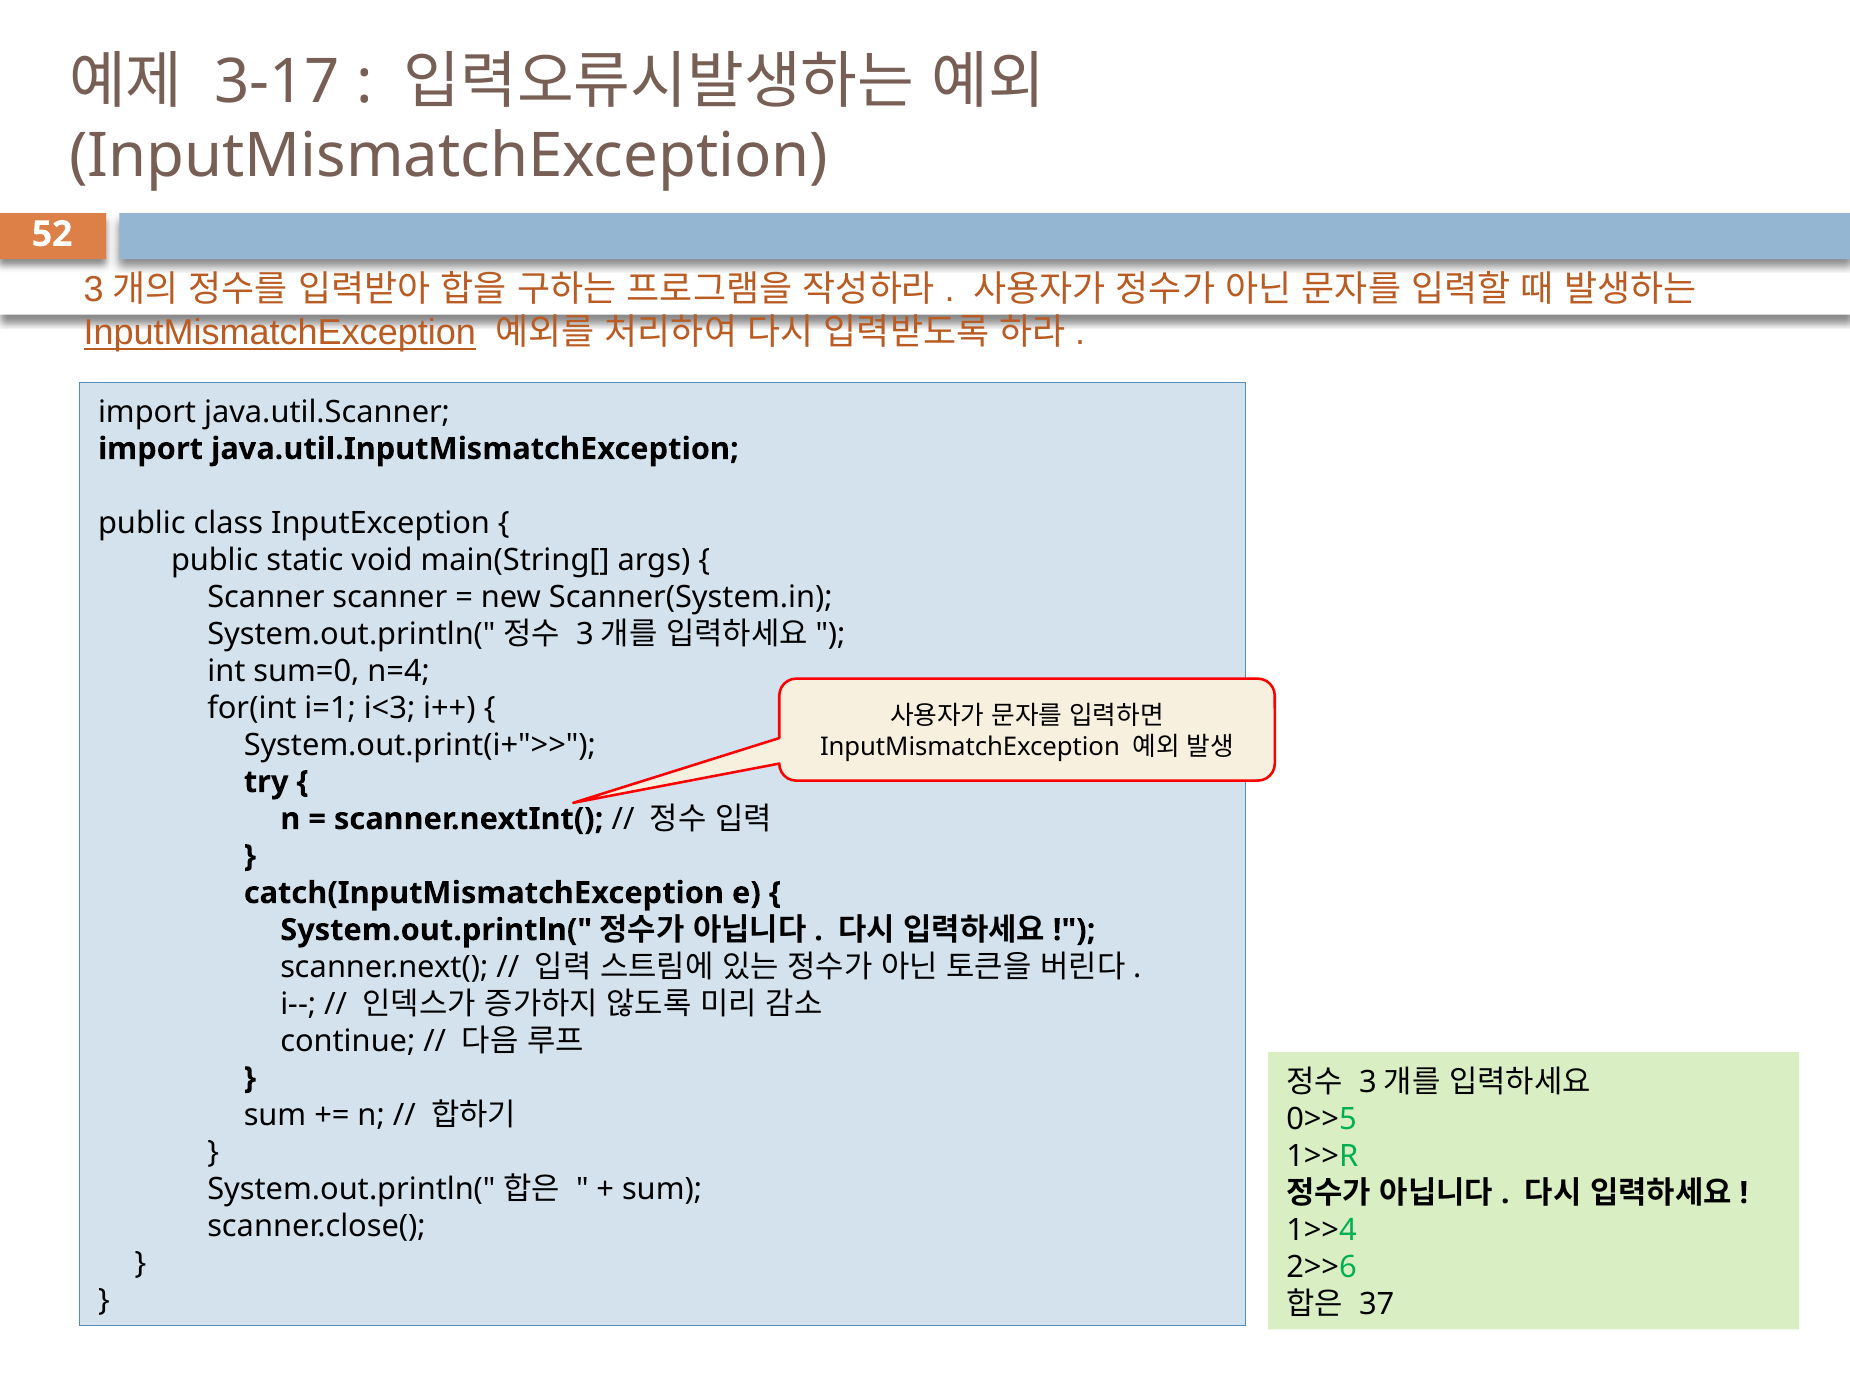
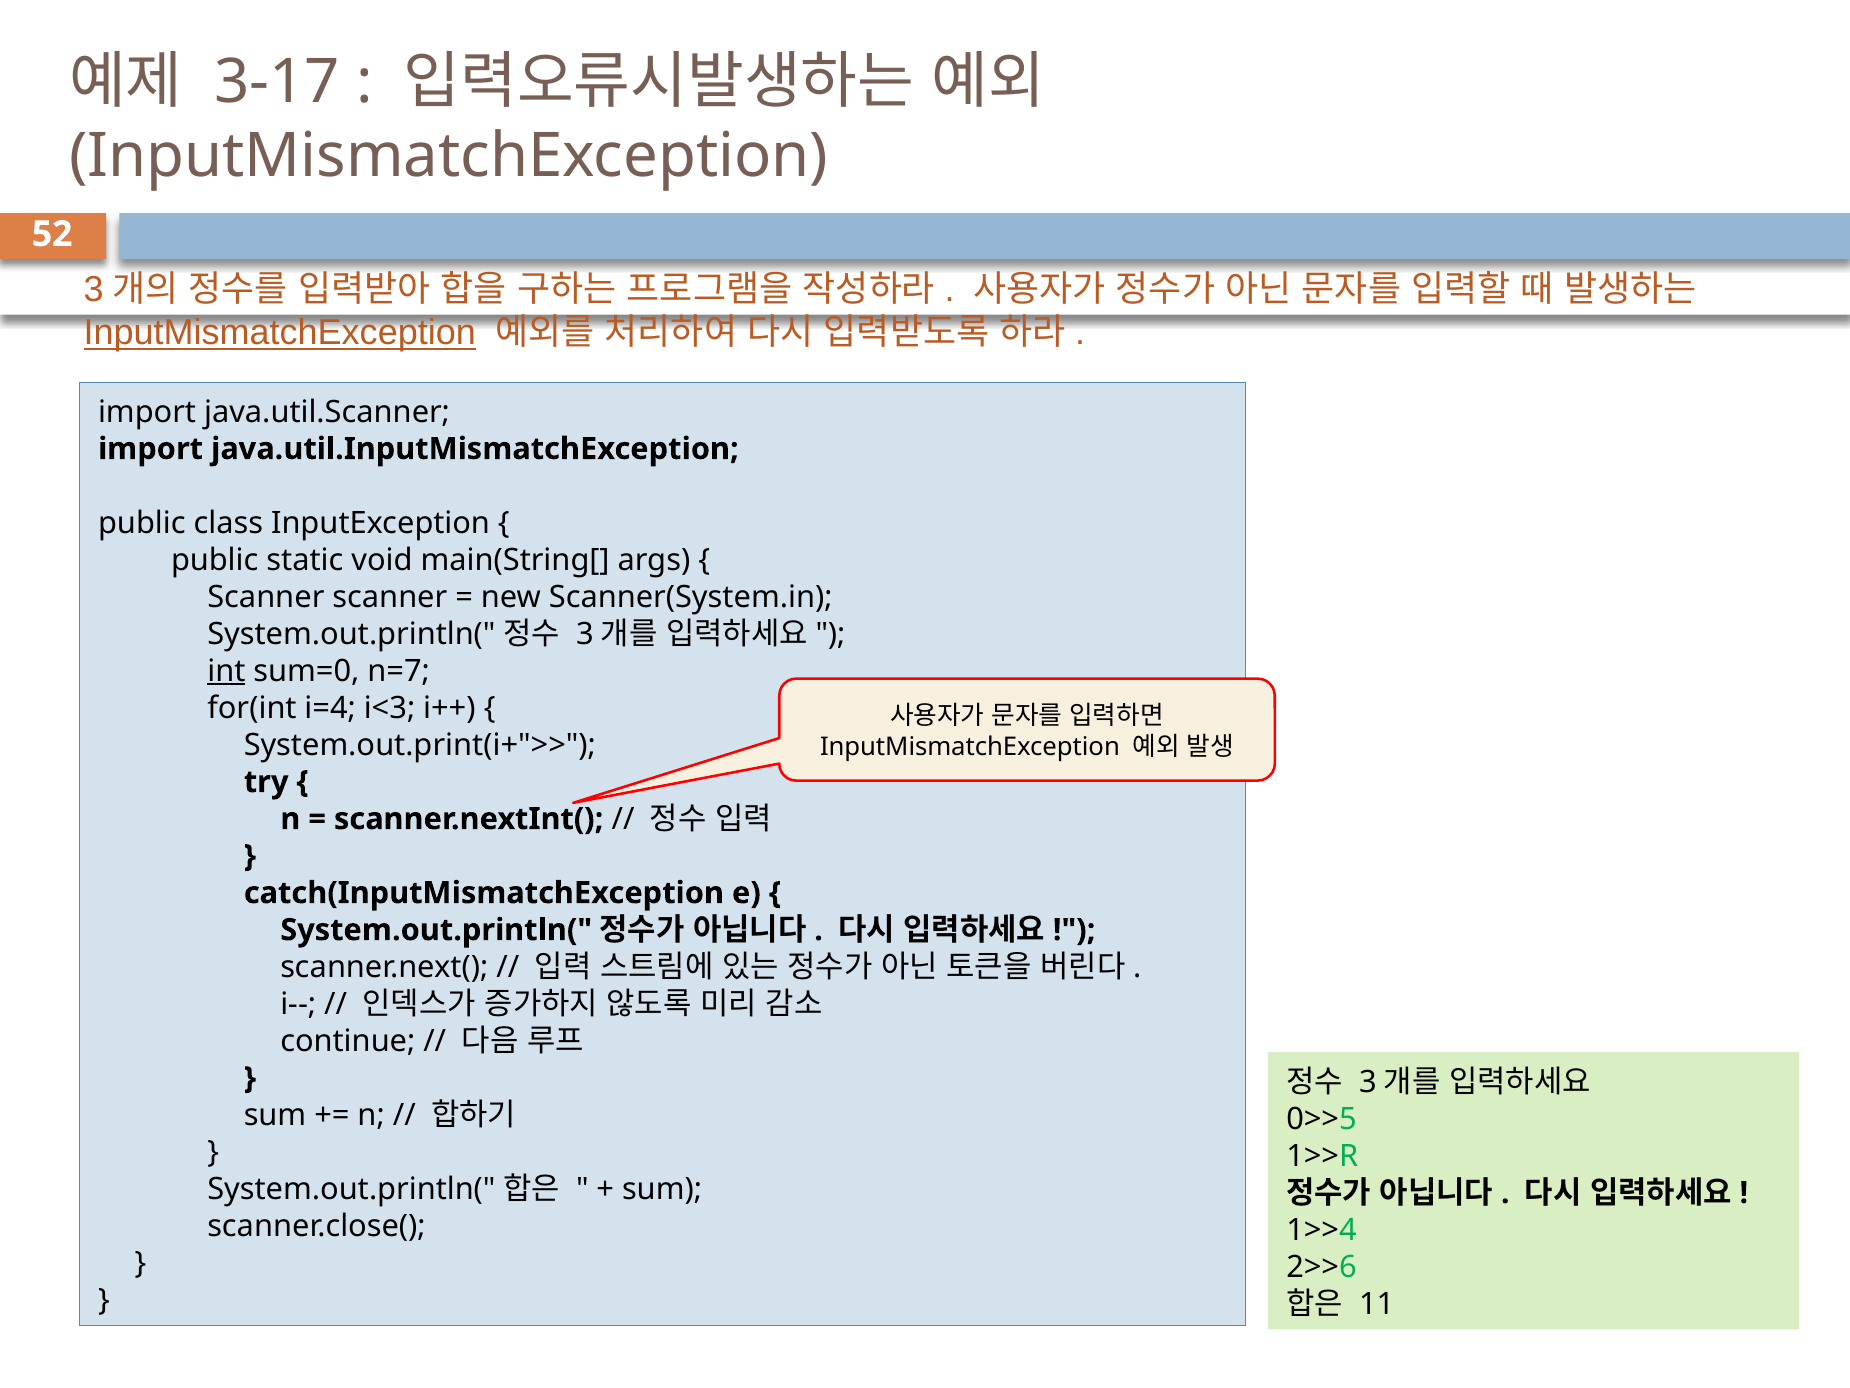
int underline: none -> present (226, 671)
n=4: n=4 -> n=7 (399, 671)
i=1: i=1 -> i=4 (330, 708)
37: 37 -> 11 (1377, 1303)
